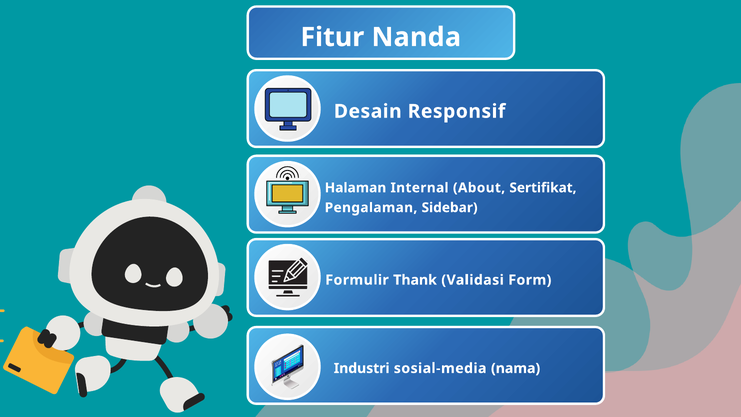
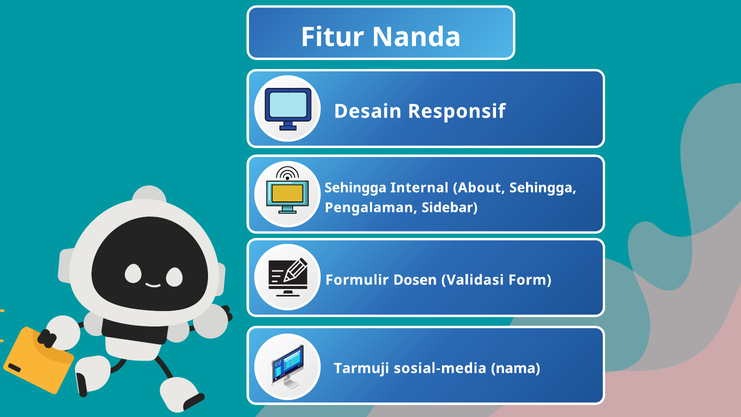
Halaman: Halaman -> Sehingga (356, 188)
About Sertifikat: Sertifikat -> Sehingga (543, 188)
Thank: Thank -> Dosen (415, 280)
Industri: Industri -> Tarmuji (362, 368)
